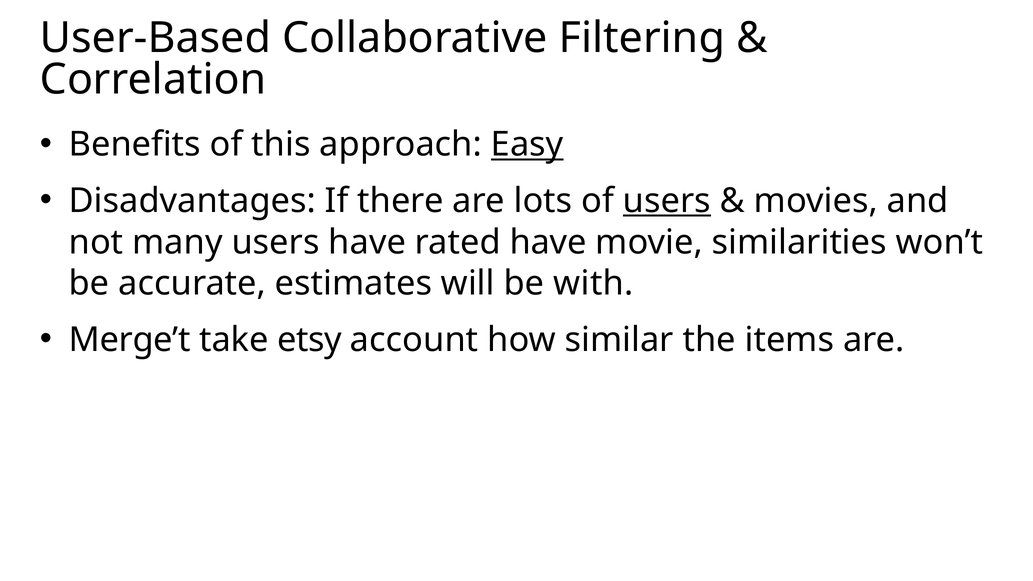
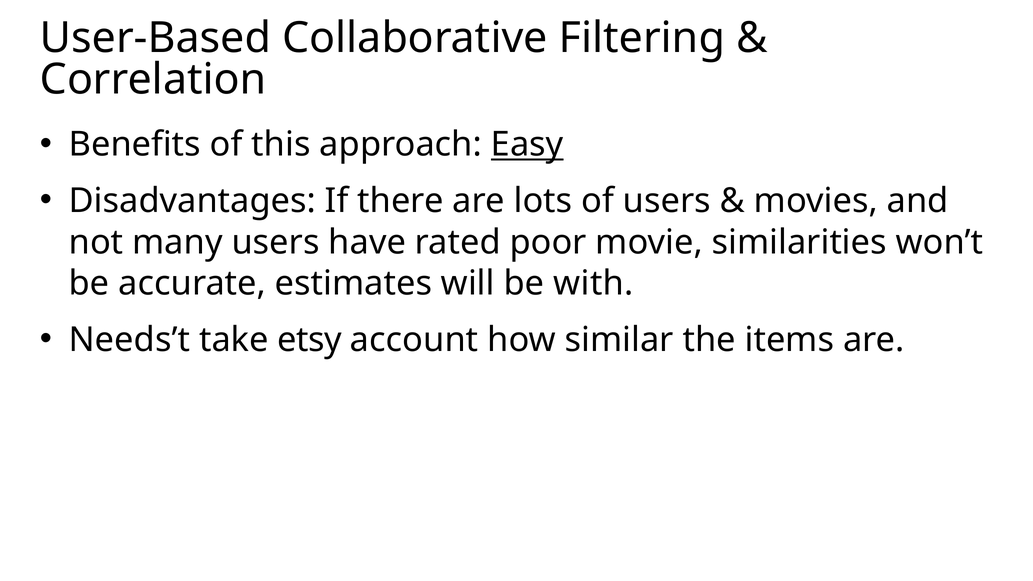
users underline: present -> none (667, 201)
rated have: have -> poor (548, 242)
Merge’t: Merge’t -> Needs’t (129, 340)
